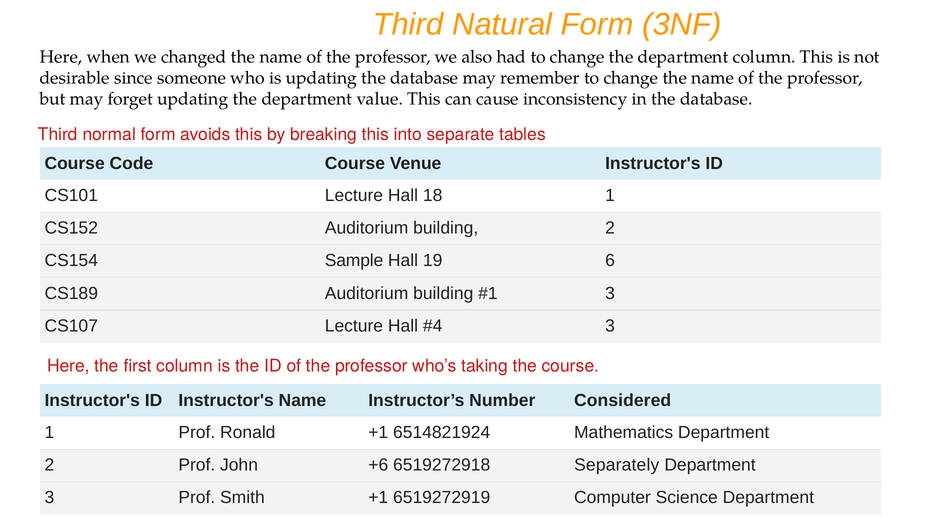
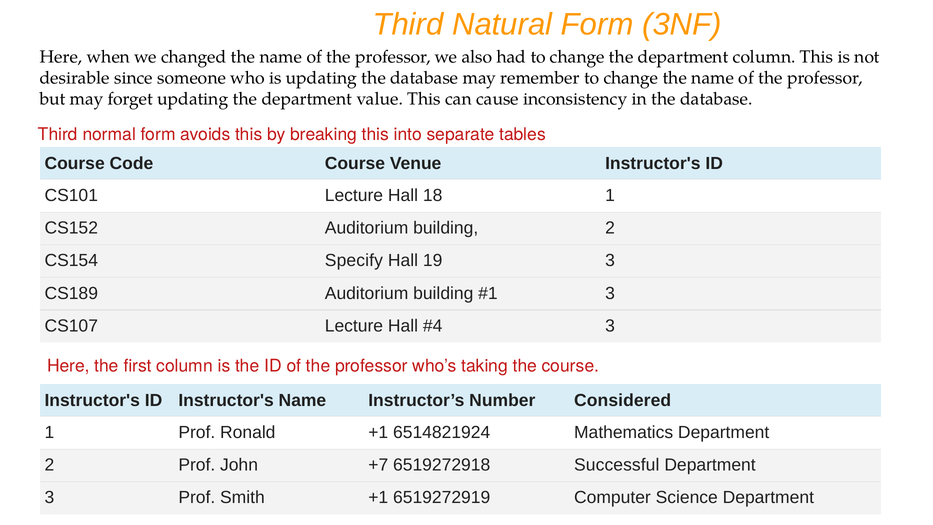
Sample: Sample -> Specify (354, 261)
19 6: 6 -> 3 (610, 261)
+6: +6 -> +7 (378, 465)
Separately: Separately -> Successful (617, 465)
